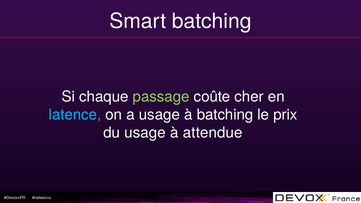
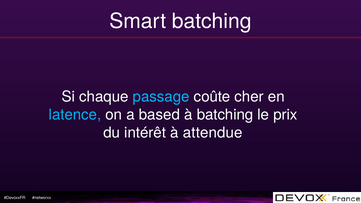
passage colour: light green -> light blue (161, 97)
a usage: usage -> based (159, 115)
du usage: usage -> intérêt (145, 133)
